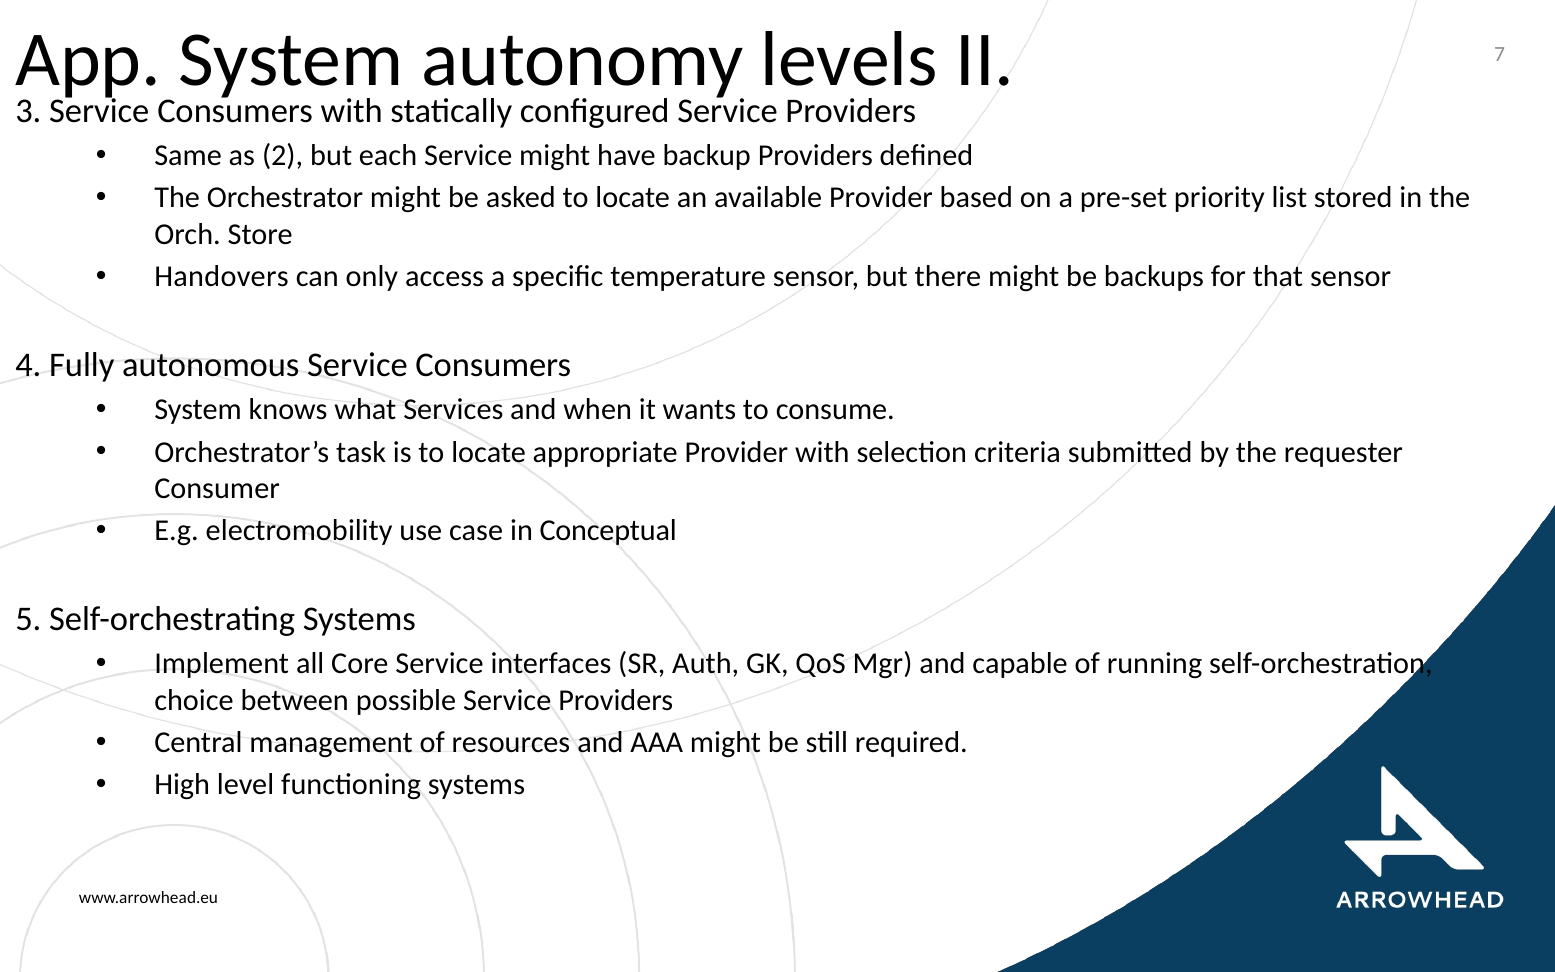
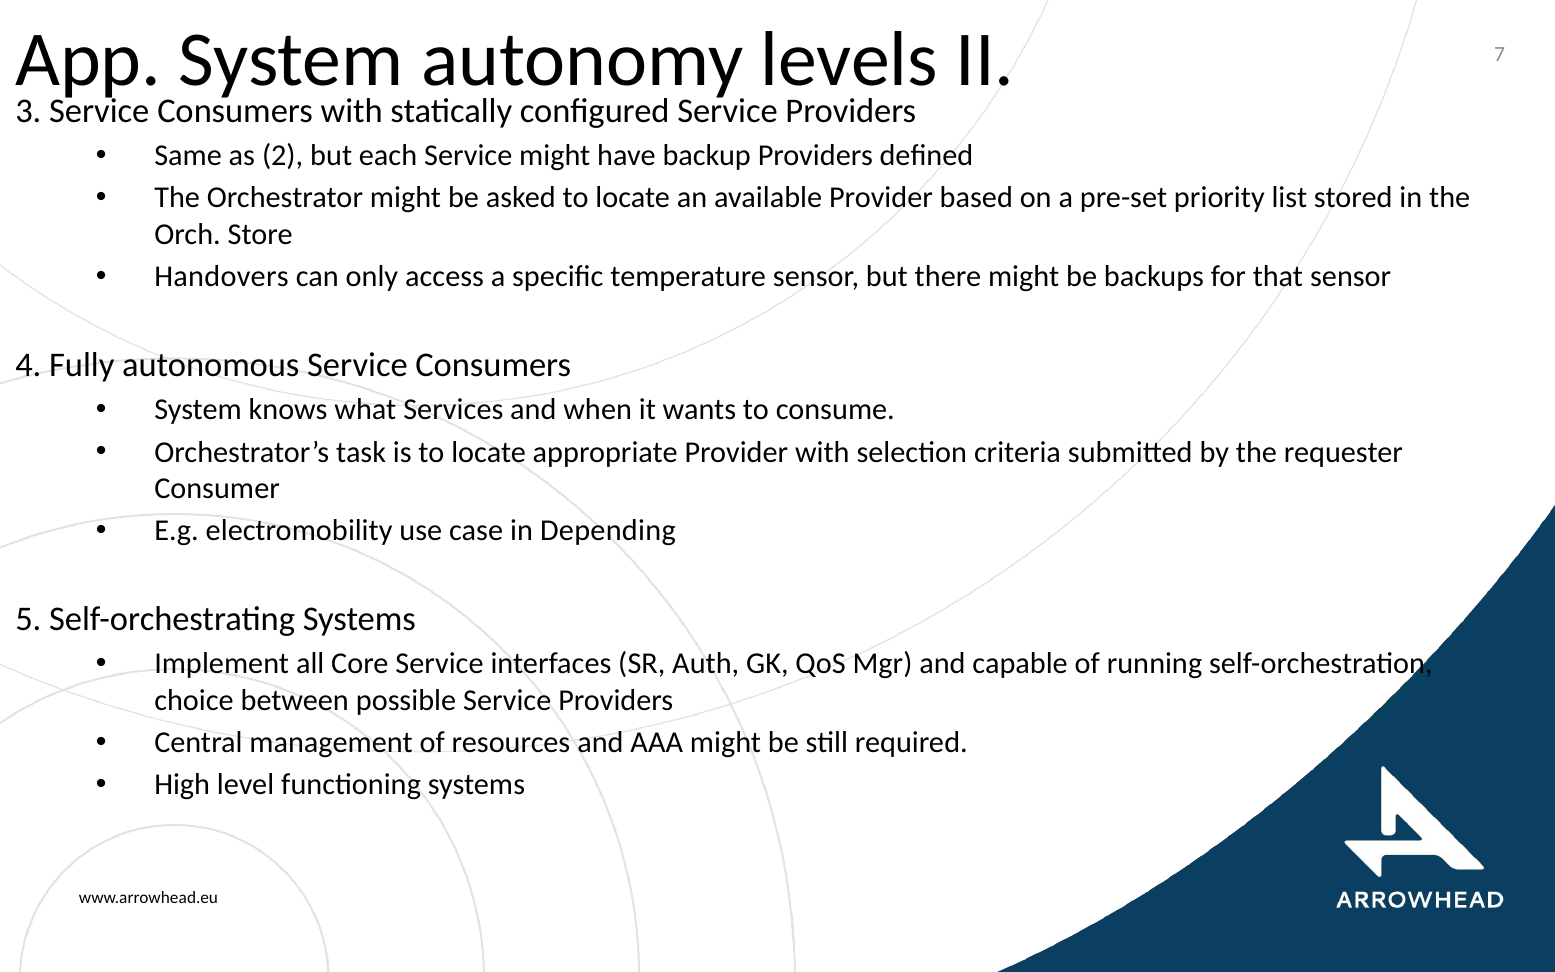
Conceptual: Conceptual -> Depending (608, 531)
